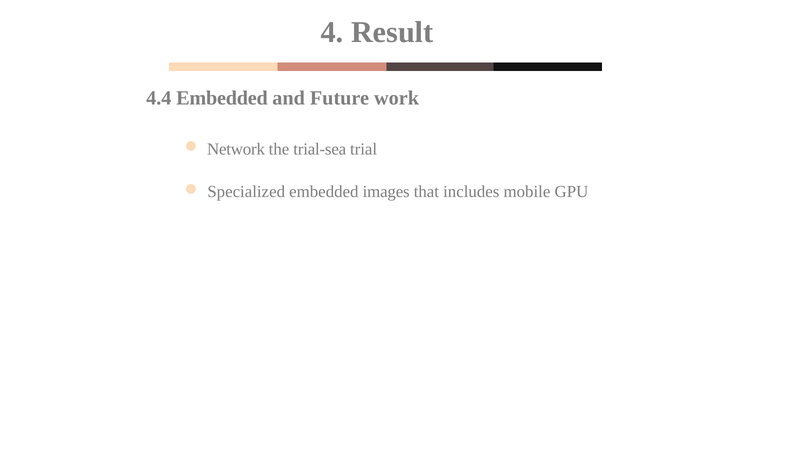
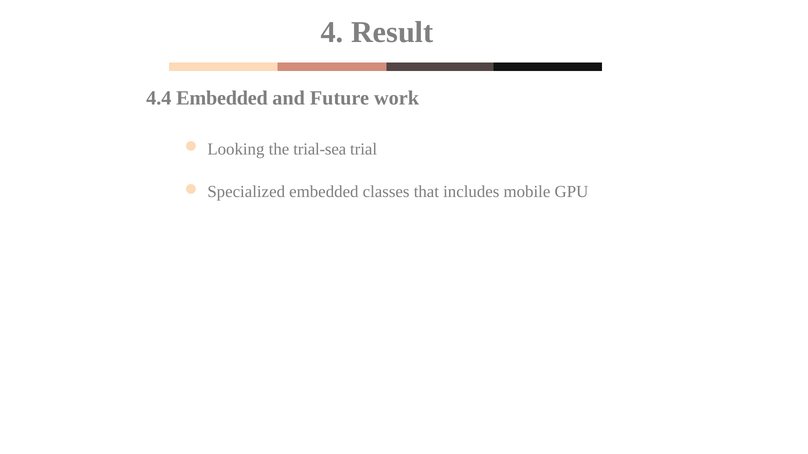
Network: Network -> Looking (236, 149)
images: images -> classes (386, 192)
